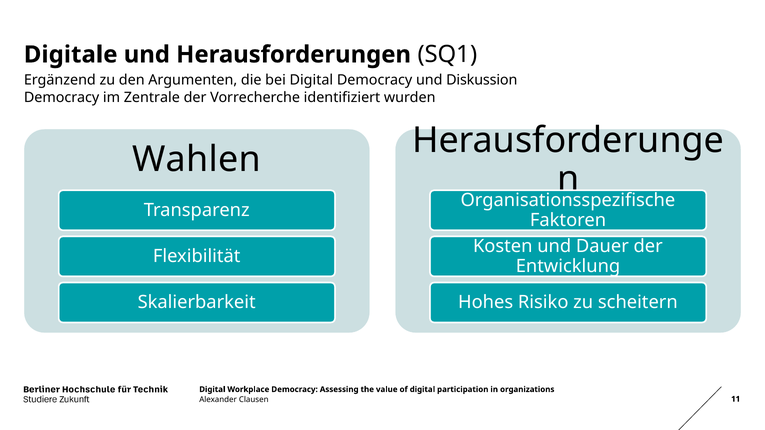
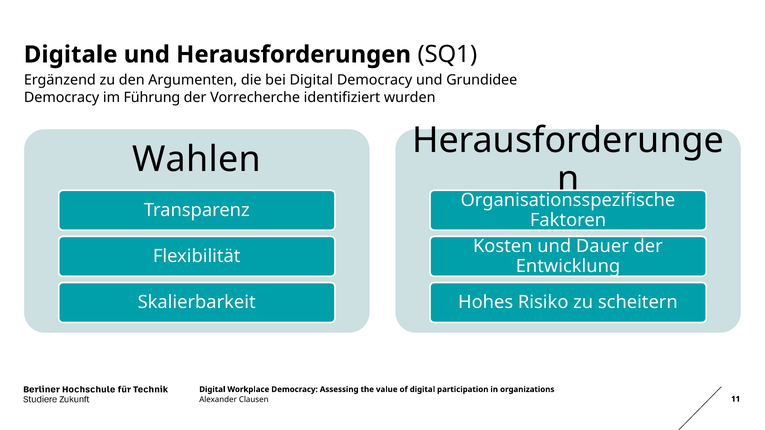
Diskussion: Diskussion -> Grundidee (482, 80)
Zentrale: Zentrale -> Führung (152, 97)
